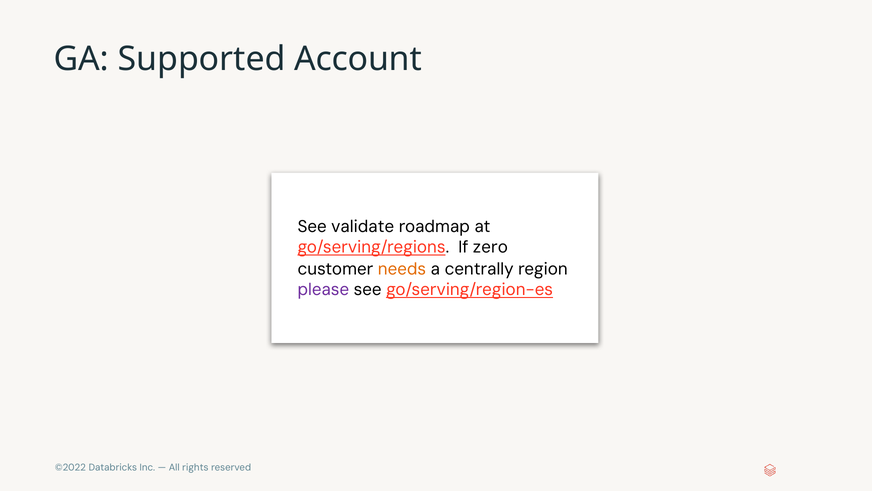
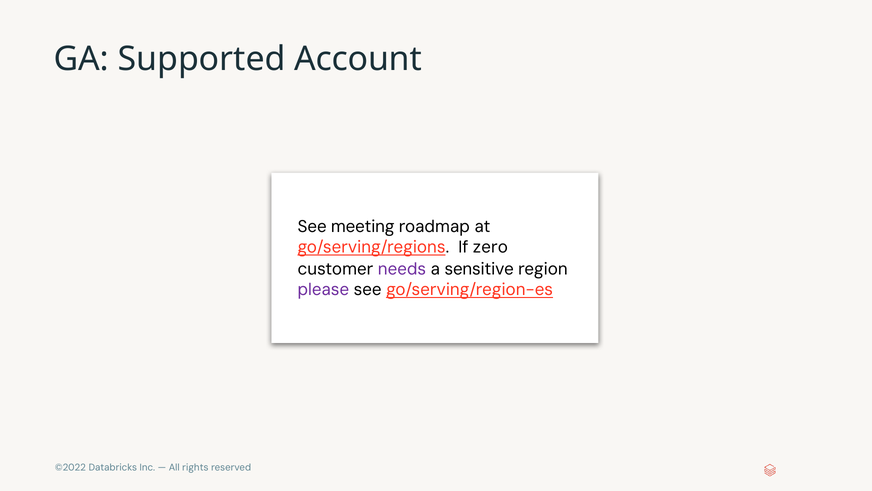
validate: validate -> meeting (363, 227)
needs colour: orange -> purple (402, 269)
centrally: centrally -> sensitive (479, 269)
